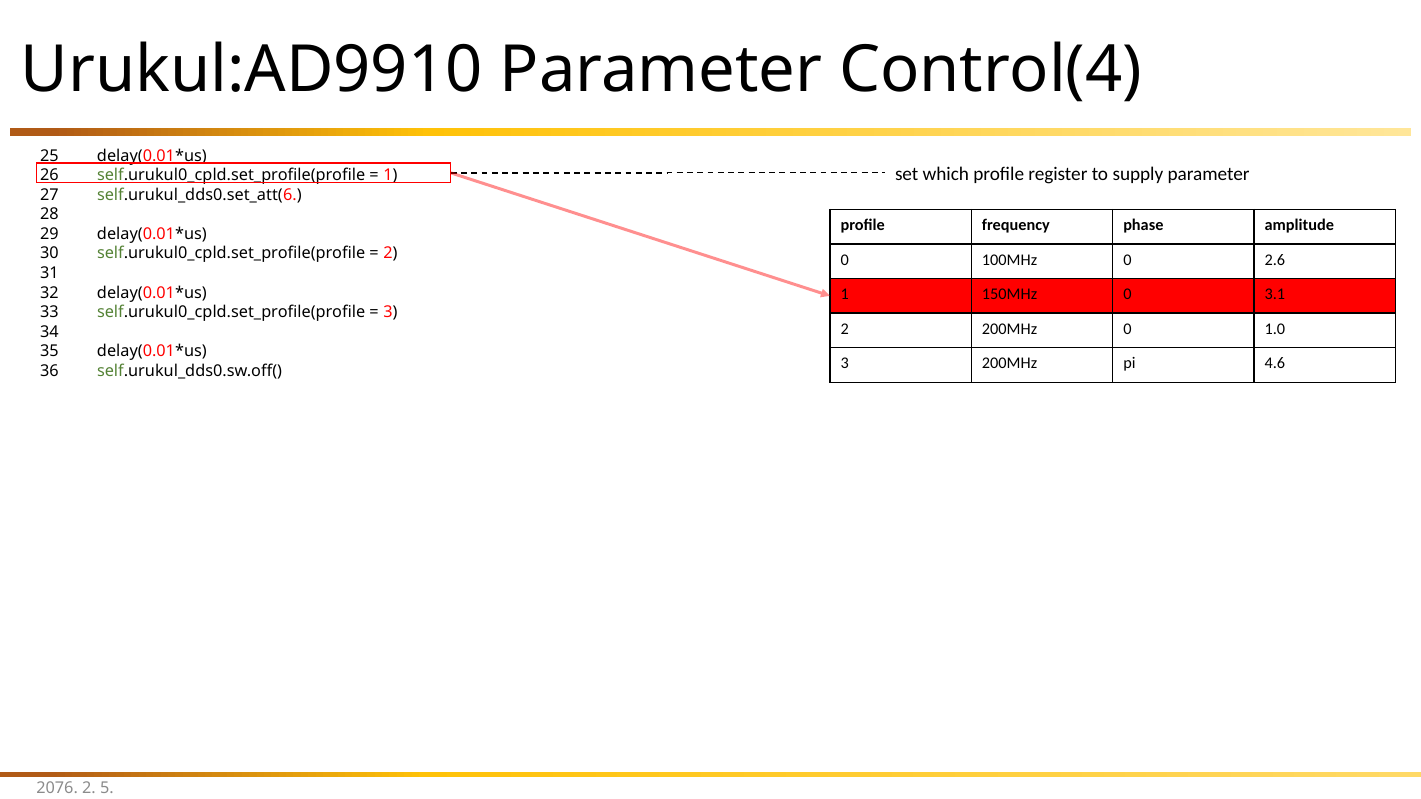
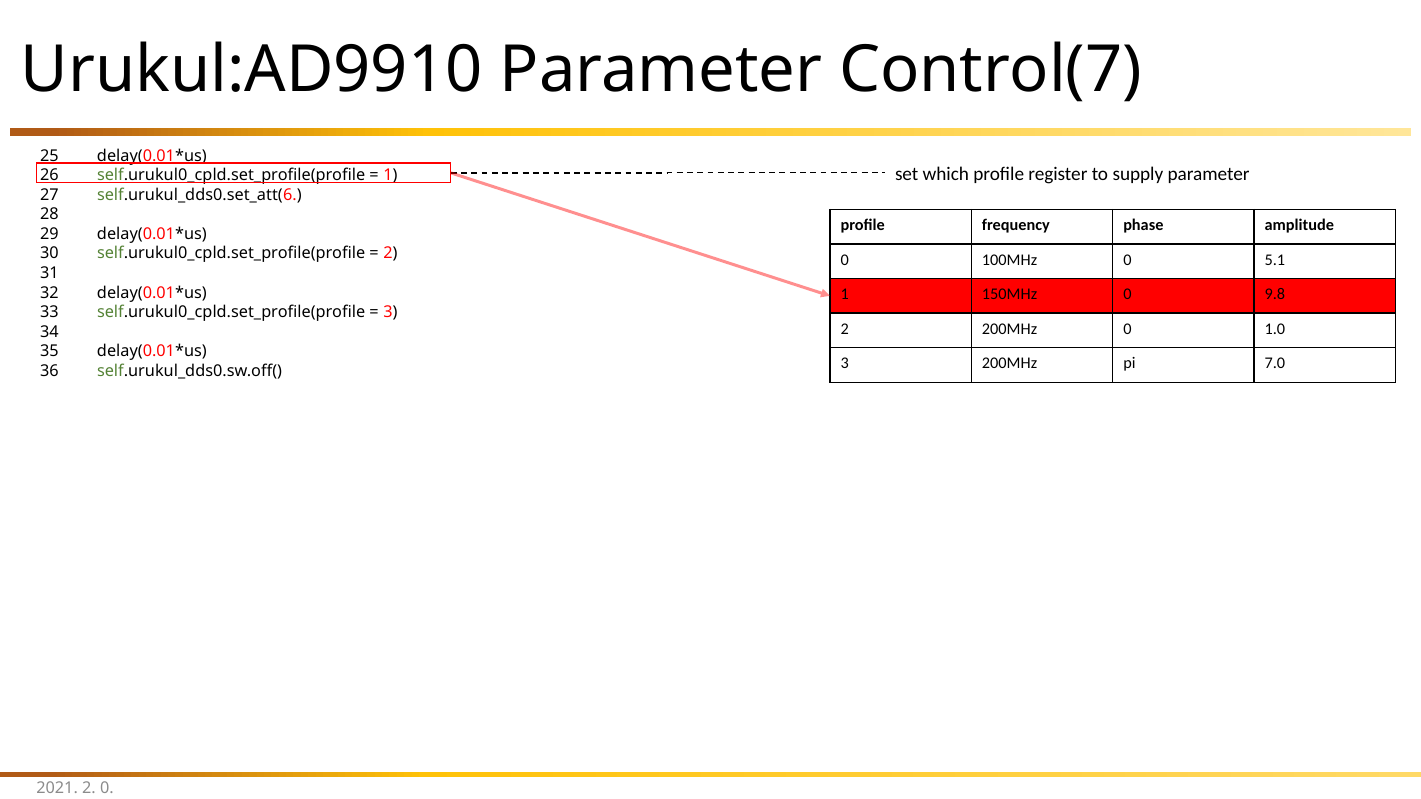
Control(4: Control(4 -> Control(7 (991, 70)
2.6: 2.6 -> 5.1 (1275, 260)
3.1: 3.1 -> 9.8 (1275, 294)
4.6: 4.6 -> 7.0 (1275, 363)
2076: 2076 -> 2021 (57, 789)
2 5: 5 -> 0 (107, 789)
